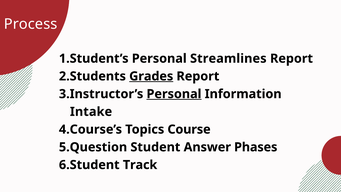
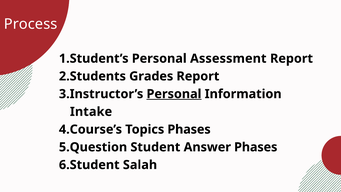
Streamlines: Streamlines -> Assessment (228, 58)
Grades underline: present -> none (151, 76)
Topics Course: Course -> Phases (189, 129)
Track: Track -> Salah (140, 165)
